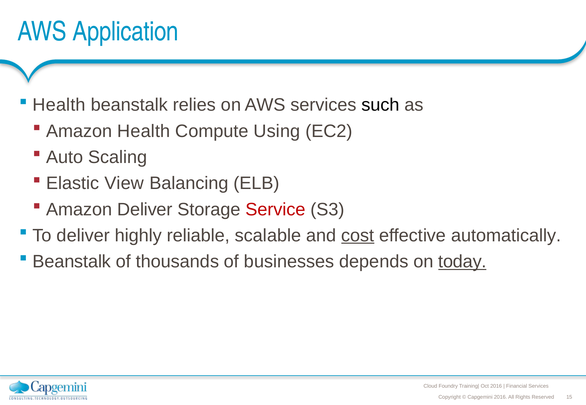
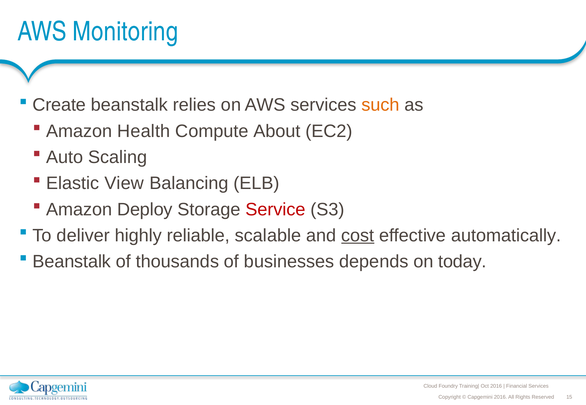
Application: Application -> Monitoring (125, 32)
Health: Health -> Create (59, 105)
such colour: black -> orange (381, 105)
Using: Using -> About (277, 131)
Amazon Deliver: Deliver -> Deploy (145, 210)
today underline: present -> none (462, 262)
